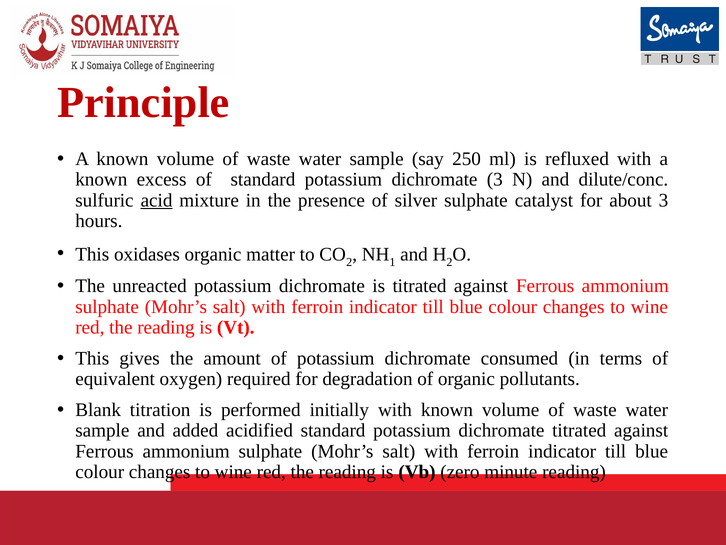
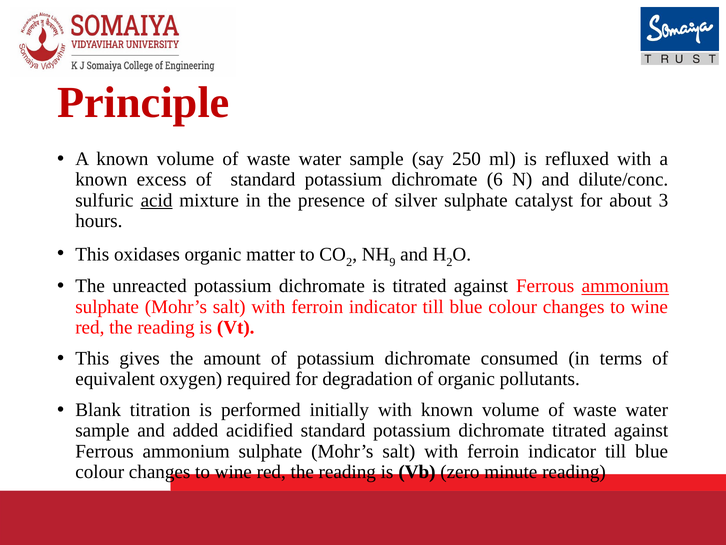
dichromate 3: 3 -> 6 (495, 179)
1: 1 -> 9 (392, 262)
ammonium underline: none -> present (625, 286)
